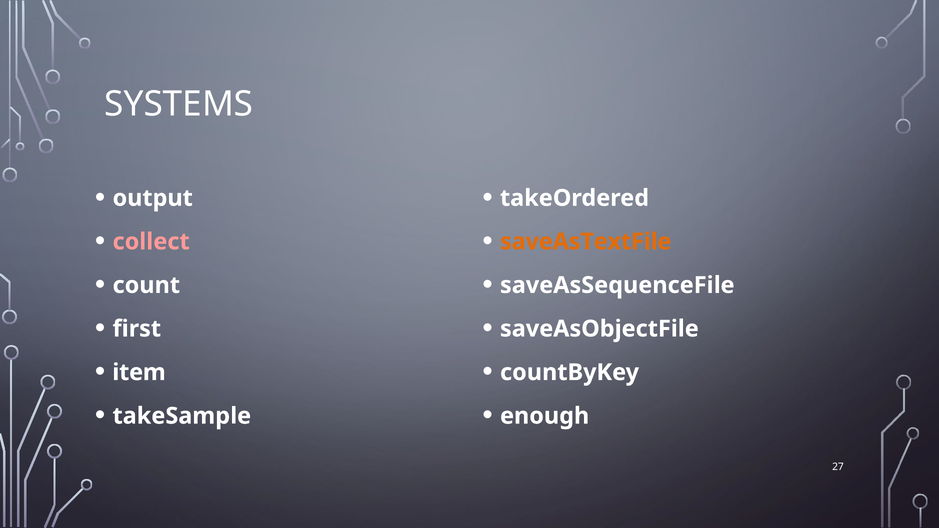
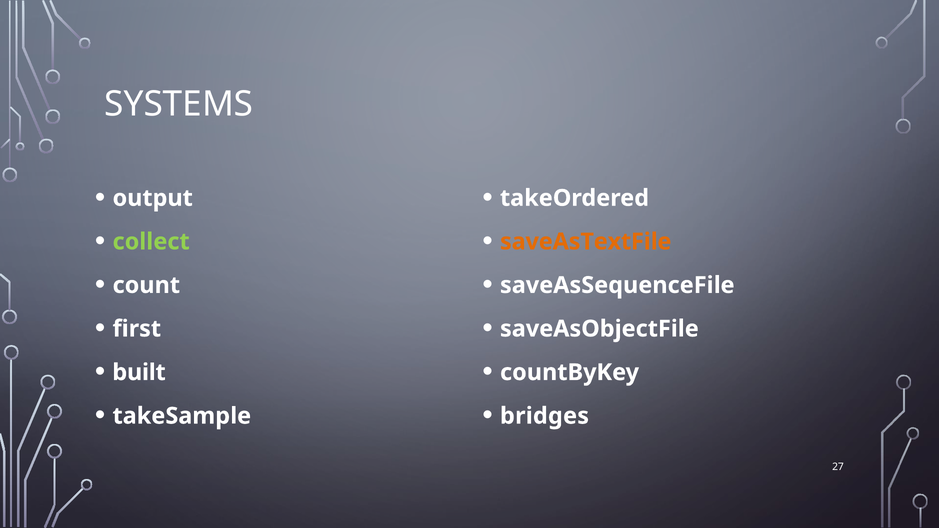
collect colour: pink -> light green (151, 242)
item: item -> built (139, 372)
enough: enough -> bridges (545, 416)
